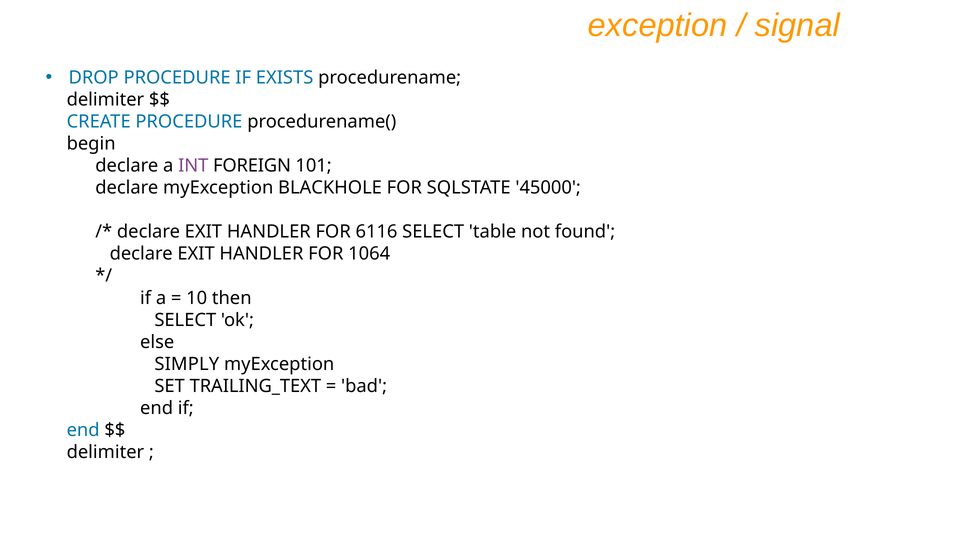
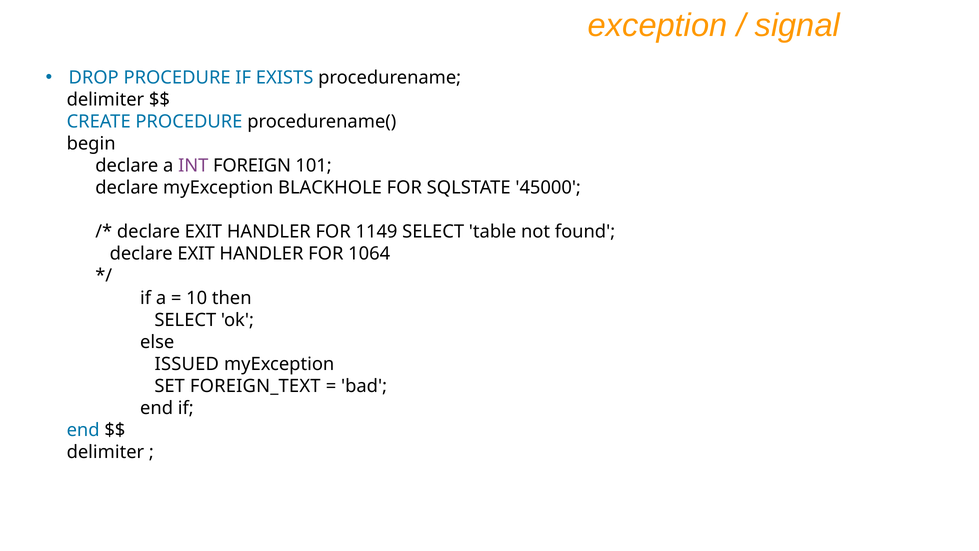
6116: 6116 -> 1149 (377, 232)
SIMPLY: SIMPLY -> ISSUED (187, 364)
TRAILING_TEXT: TRAILING_TEXT -> FOREIGN_TEXT (255, 386)
